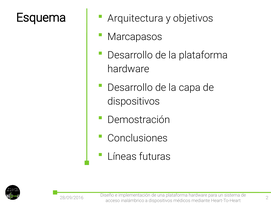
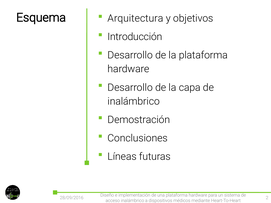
Marcapasos: Marcapasos -> Introducción (135, 37)
dispositivos: dispositivos -> inalámbrico (134, 101)
